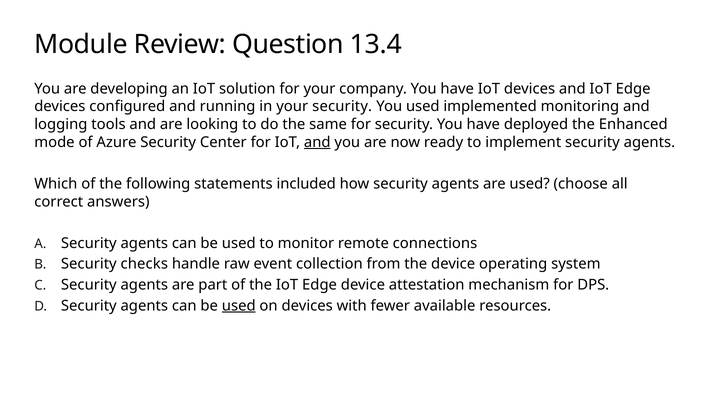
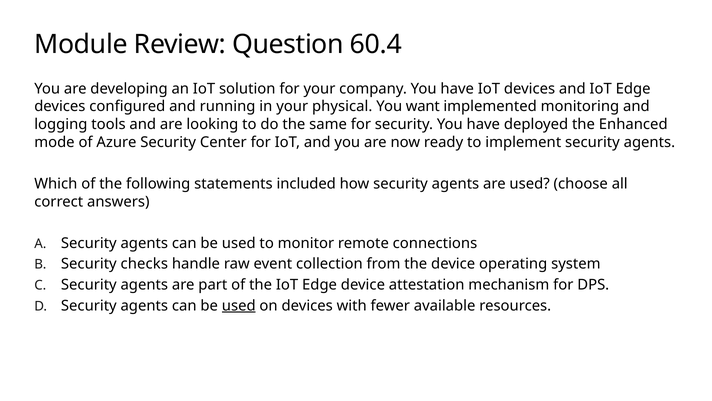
13.4: 13.4 -> 60.4 (376, 45)
your security: security -> physical (342, 106)
You used: used -> want (423, 106)
and underline: present -> none (317, 142)
